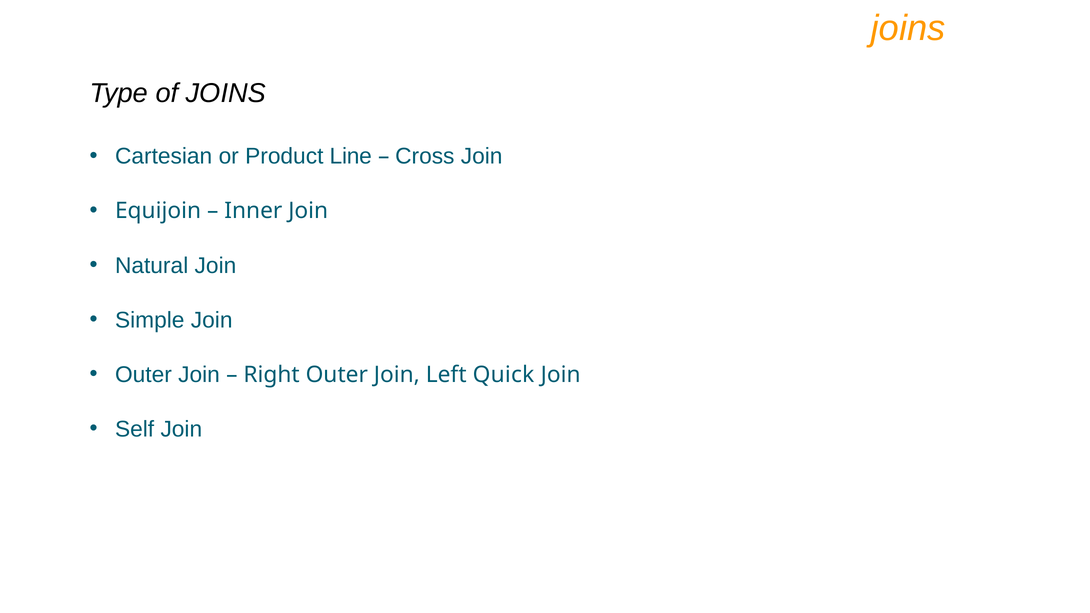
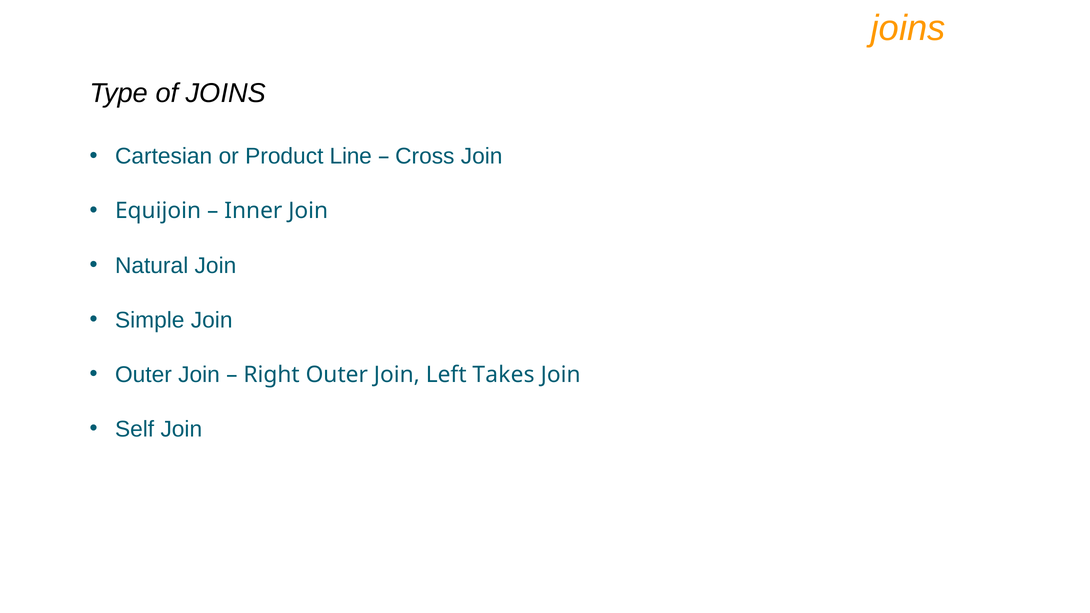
Quick: Quick -> Takes (503, 375)
